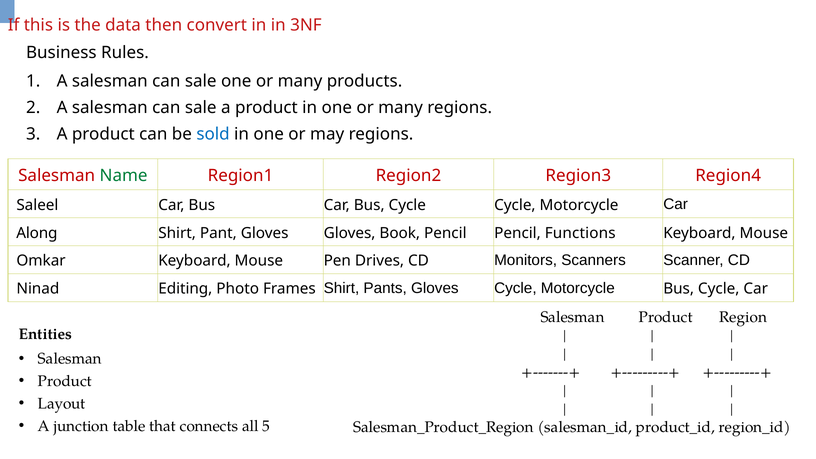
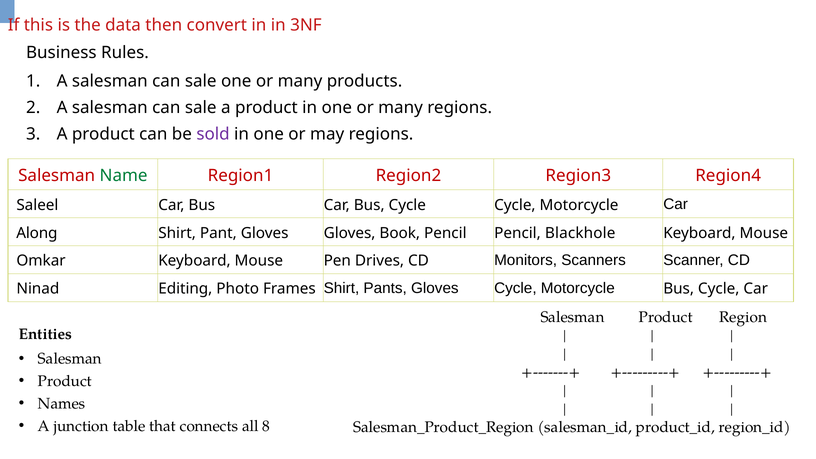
sold colour: blue -> purple (213, 134)
Functions: Functions -> Blackhole (580, 233)
Layout: Layout -> Names (62, 404)
5: 5 -> 8 (266, 426)
